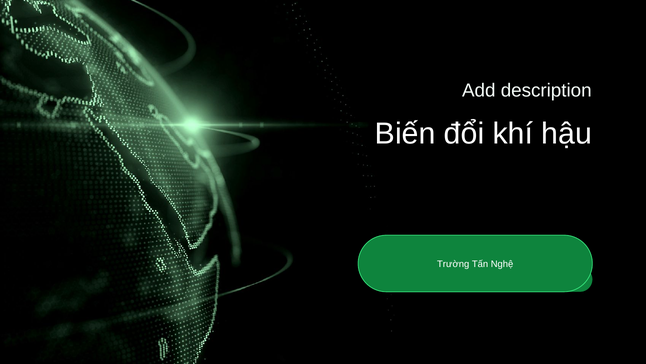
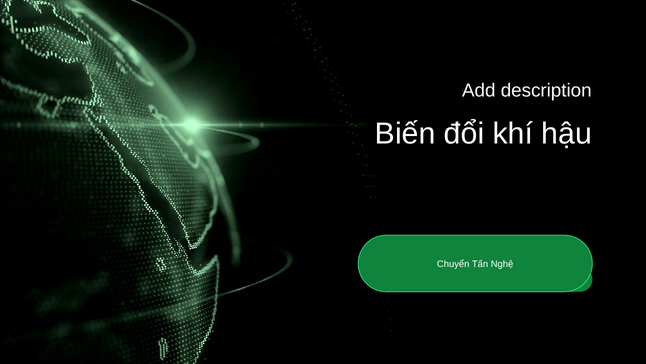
Trường: Trường -> Chuyển (453, 264)
